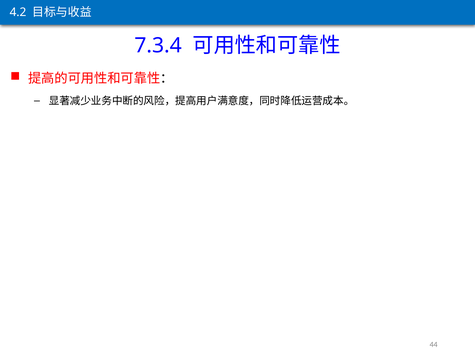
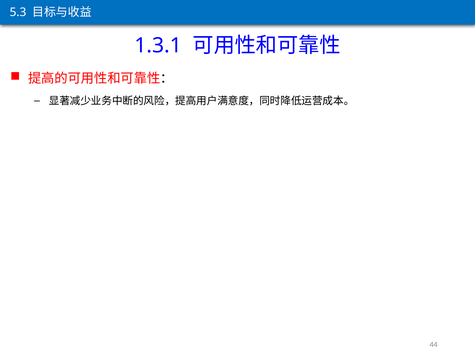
4.2: 4.2 -> 5.3 (18, 12)
7.3.4: 7.3.4 -> 1.3.1 (158, 45)
